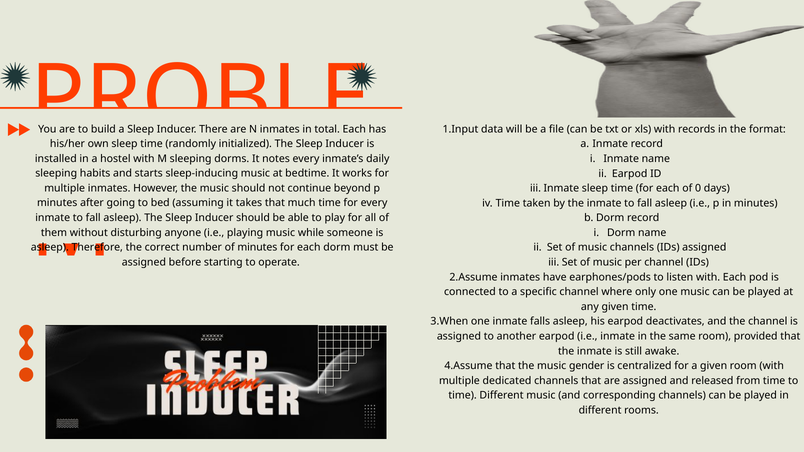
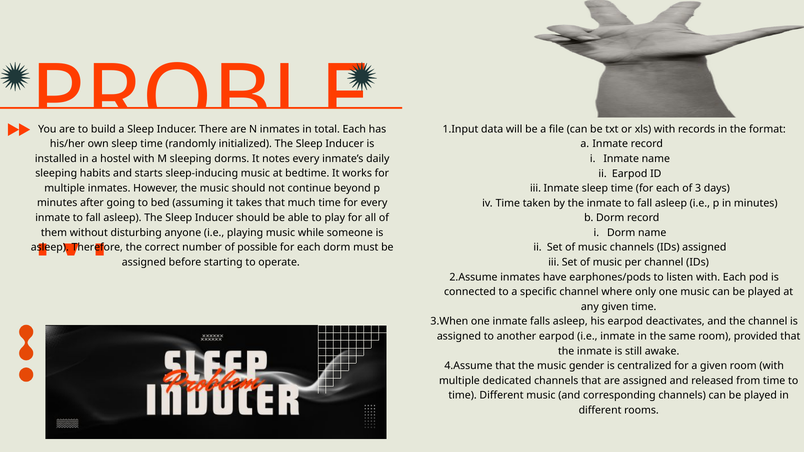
0: 0 -> 3 (698, 188)
of minutes: minutes -> possible (257, 247)
